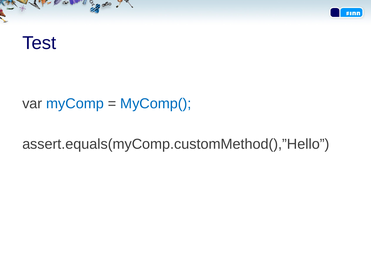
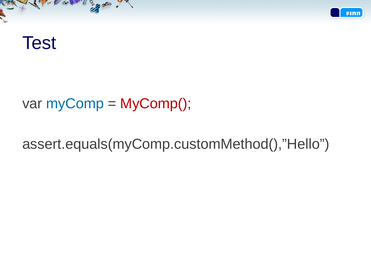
MyComp( colour: blue -> red (156, 104)
